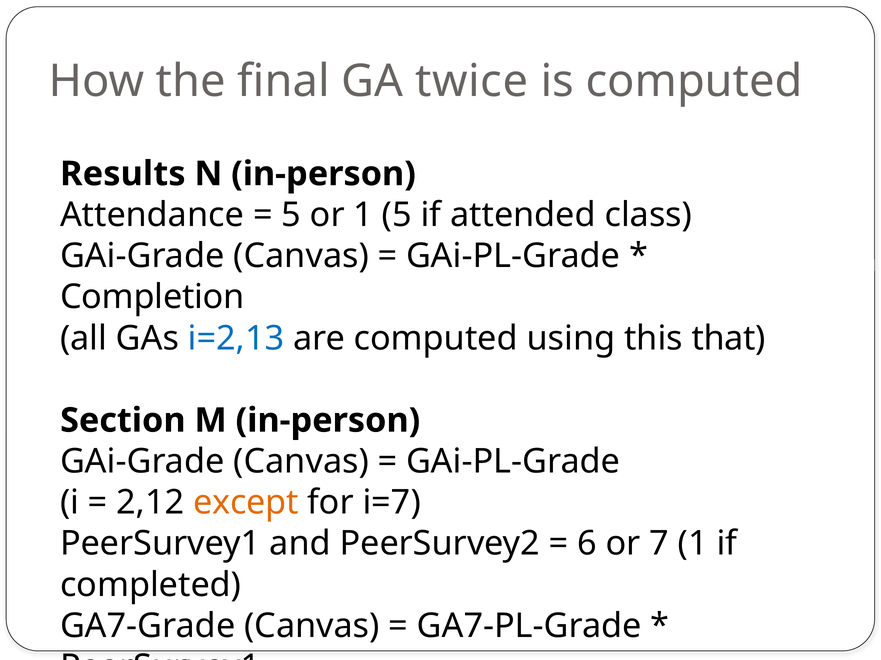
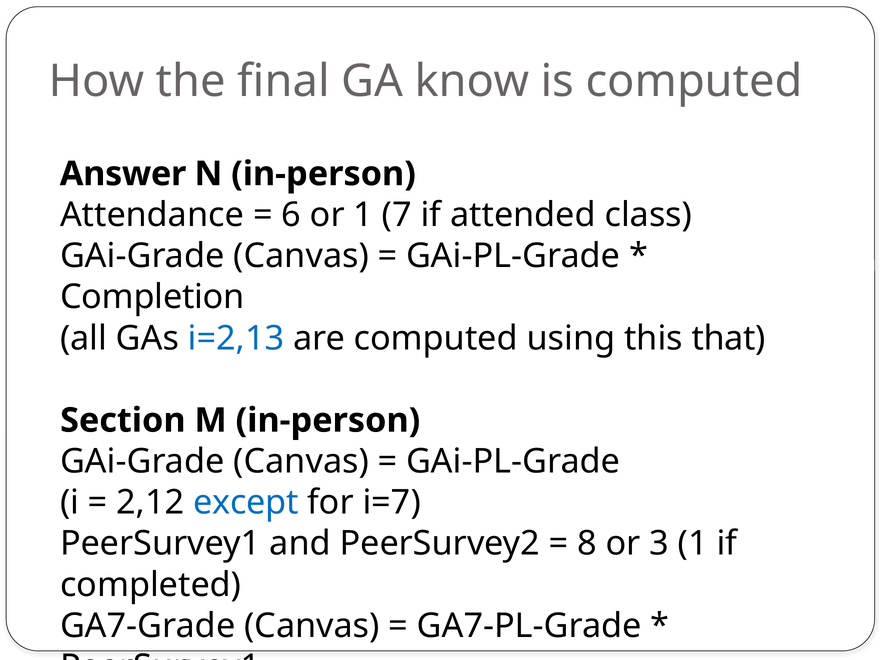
twice: twice -> know (472, 81)
Results: Results -> Answer (123, 174)
5: 5 -> 6 (291, 215)
1 5: 5 -> 7 (397, 215)
except colour: orange -> blue (246, 503)
6: 6 -> 8 (587, 544)
7: 7 -> 3 (659, 544)
